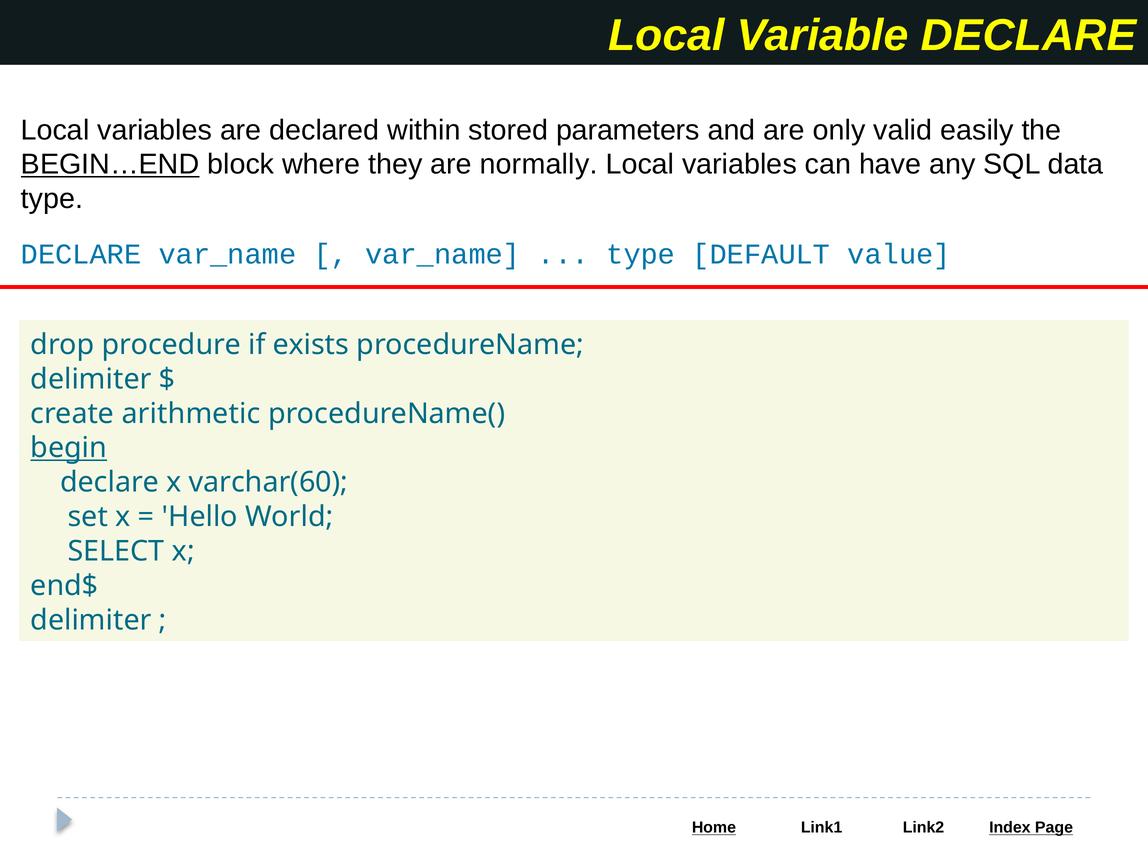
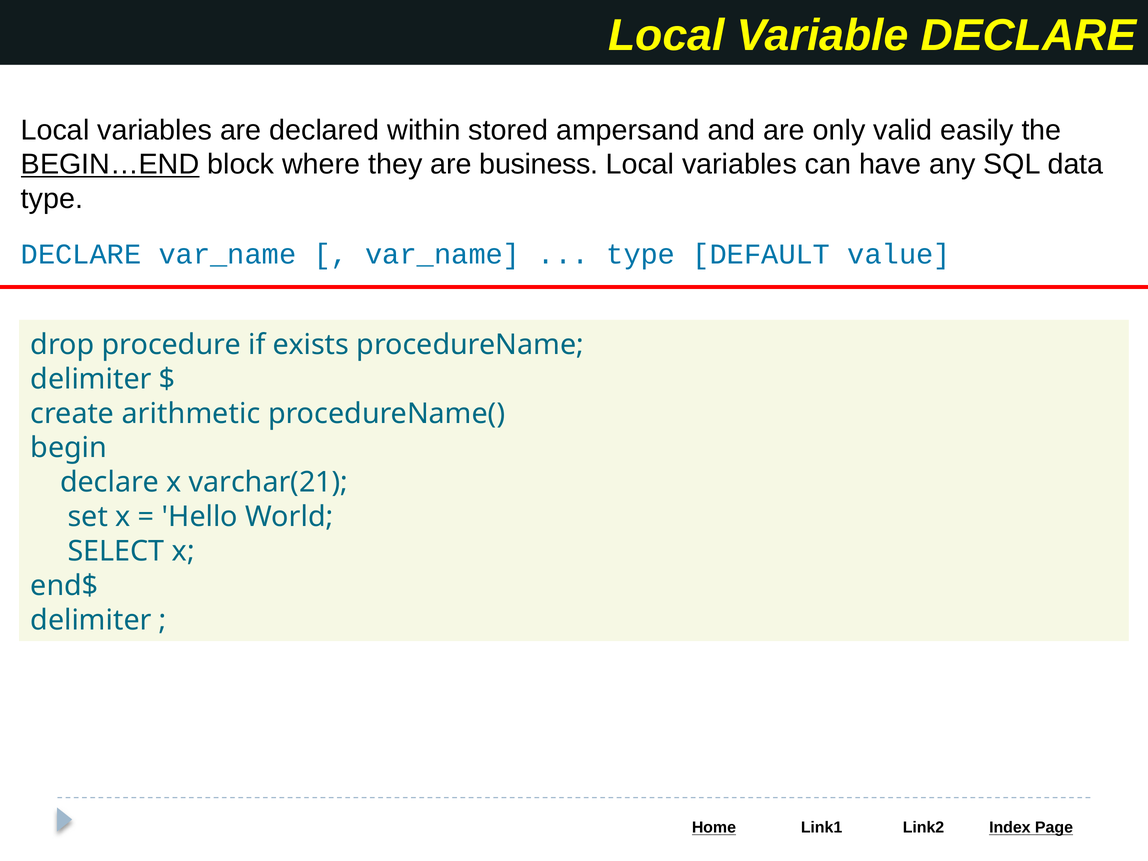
parameters: parameters -> ampersand (628, 130)
normally: normally -> business (539, 164)
begin underline: present -> none (69, 448)
varchar(60: varchar(60 -> varchar(21 (268, 482)
